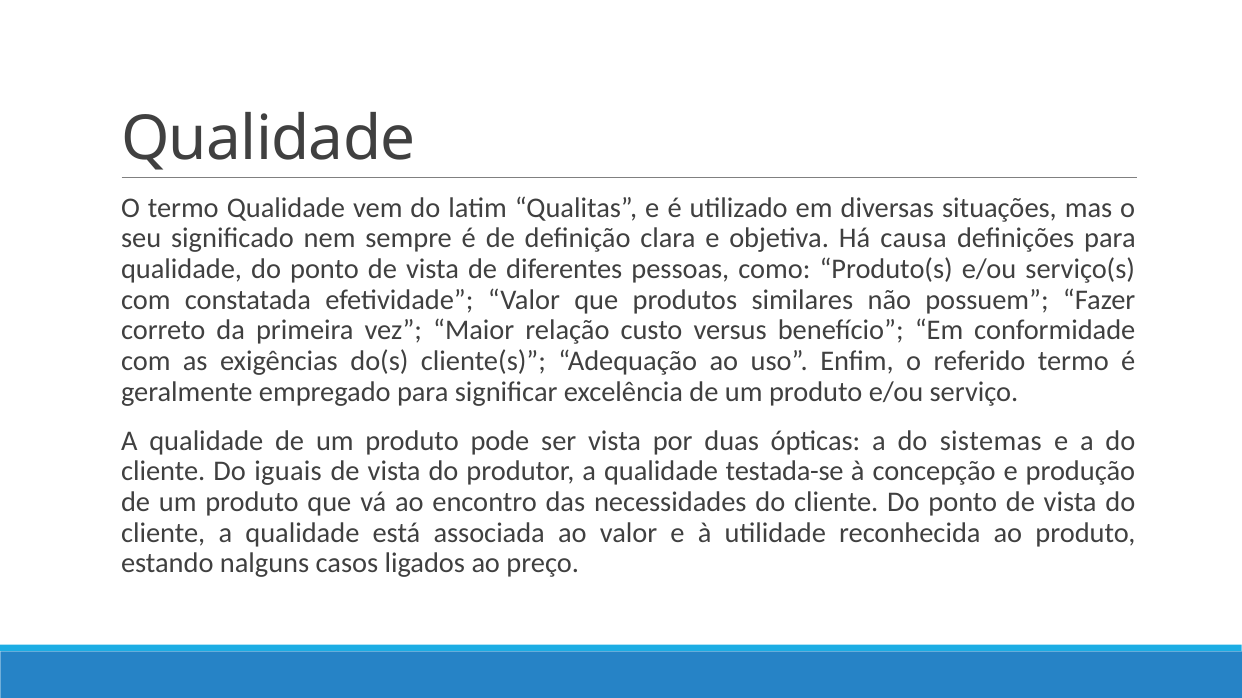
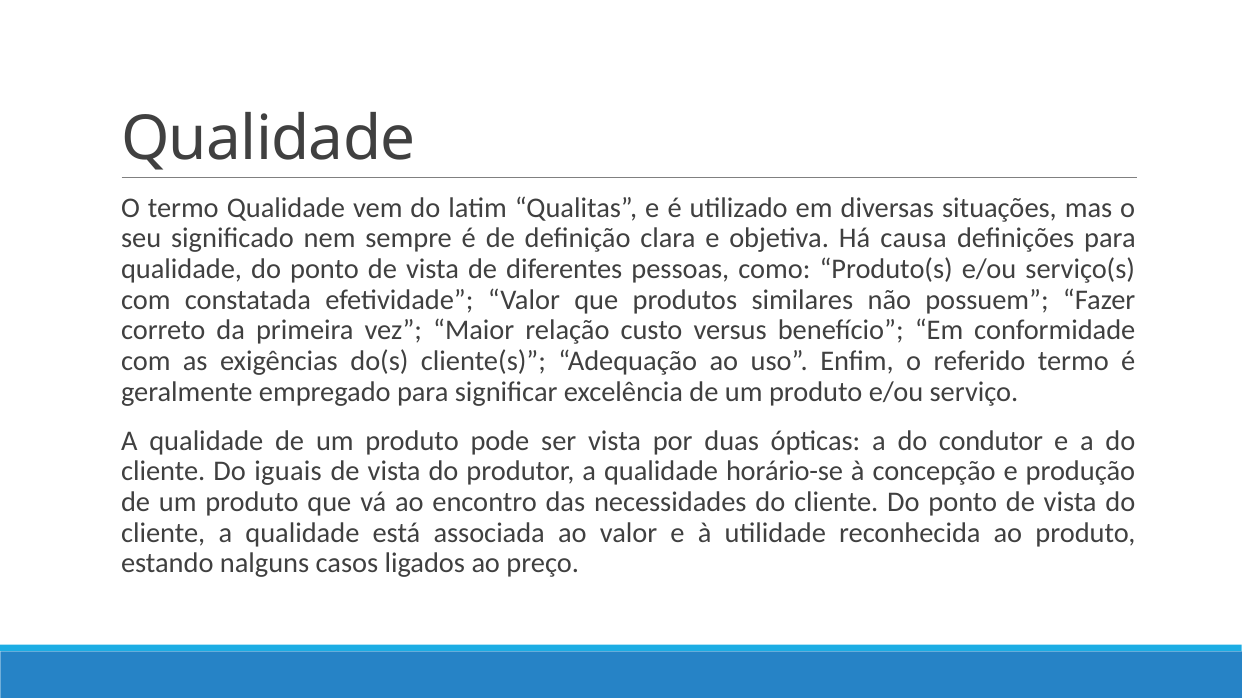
sistemas: sistemas -> condutor (991, 441)
testada-se: testada-se -> horário-se (785, 472)
